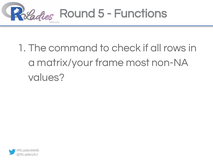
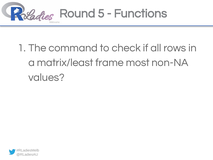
matrix/your: matrix/your -> matrix/least (65, 63)
